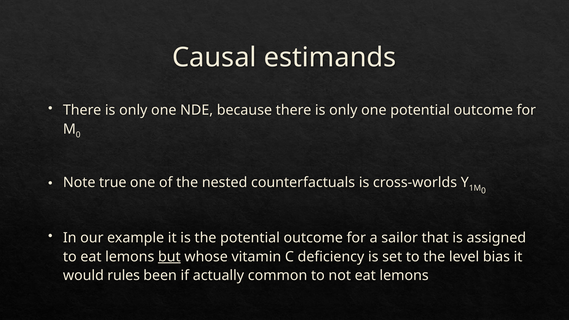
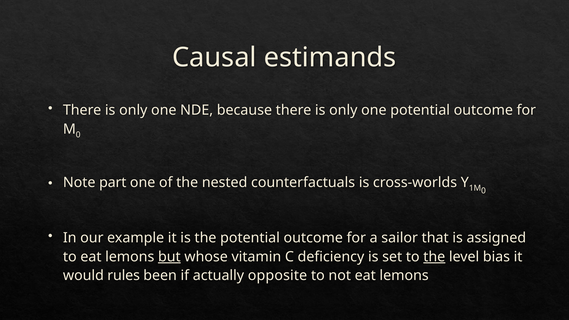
true: true -> part (113, 182)
the underline: none -> present (434, 257)
common: common -> opposite (277, 276)
